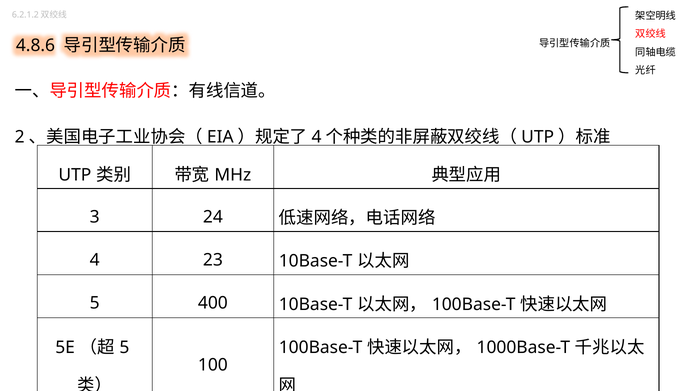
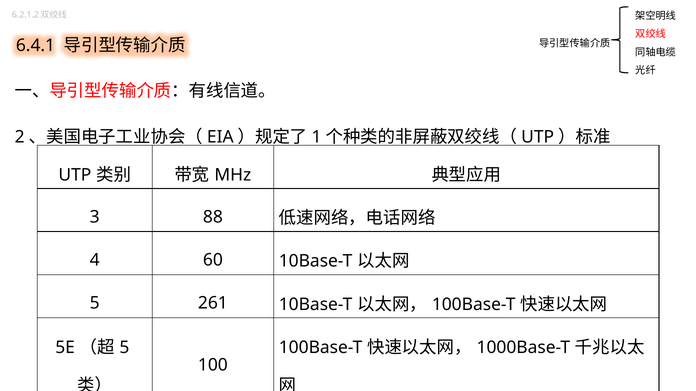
4.8.6: 4.8.6 -> 6.4.1 (35, 46)
4: 4 -> 1 (317, 137)
24: 24 -> 88 (213, 217)
23: 23 -> 60 (213, 260)
400: 400 -> 261 (213, 304)
